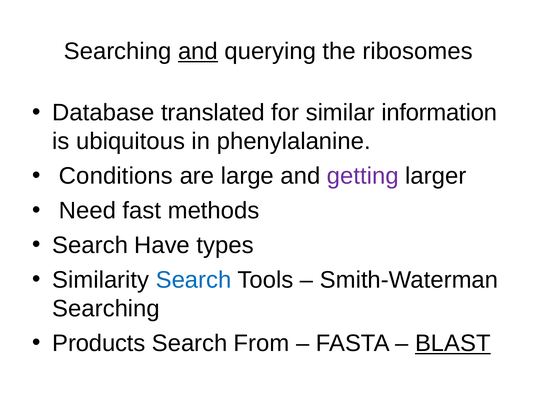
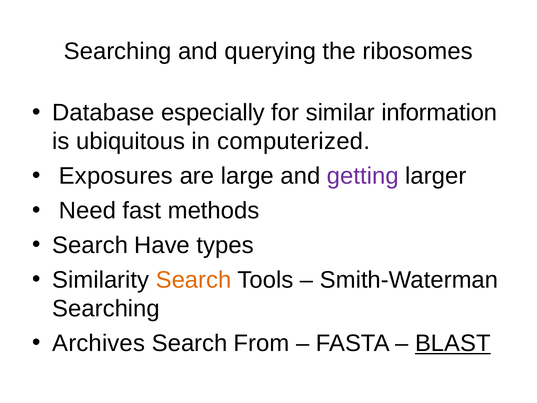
and underline: present -> none (198, 51)
translated: translated -> especially (213, 113)
phenylalanine: phenylalanine -> computerized (294, 141)
Conditions: Conditions -> Exposures (116, 176)
Search colour: blue -> orange (194, 280)
Products: Products -> Archives (99, 343)
